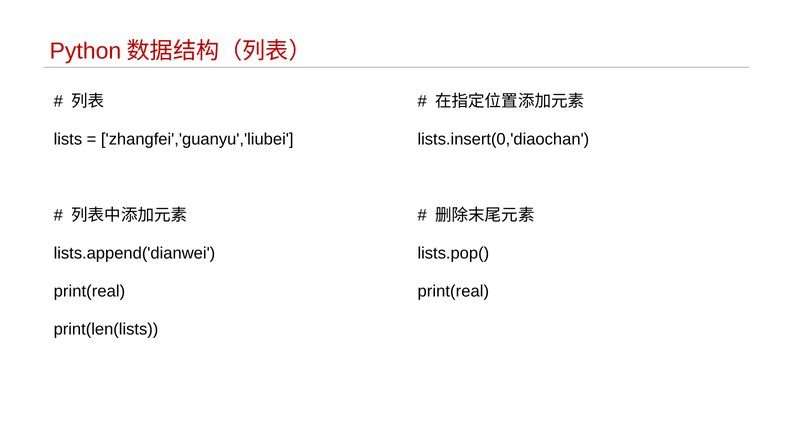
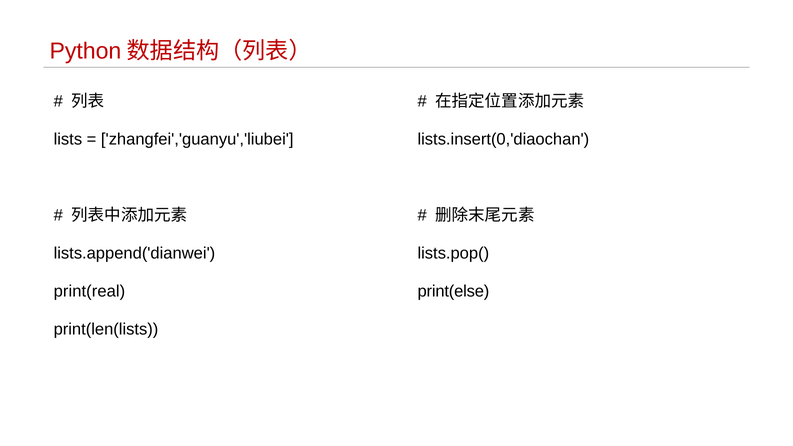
print(real: print(real -> print(else (453, 291)
